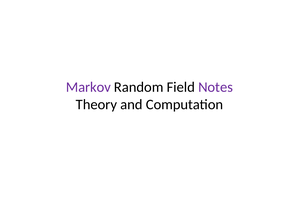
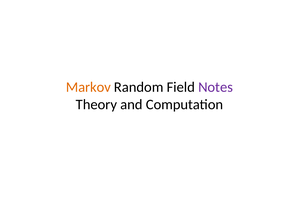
Markov colour: purple -> orange (88, 87)
